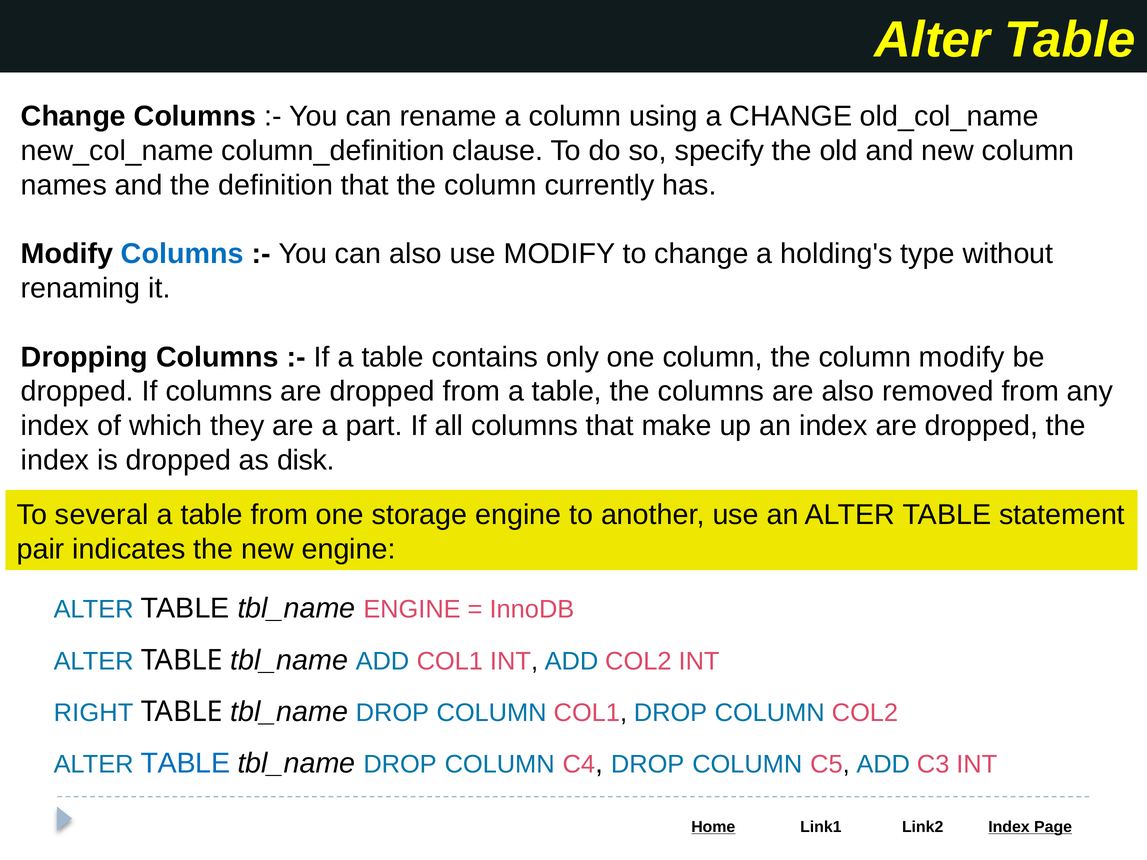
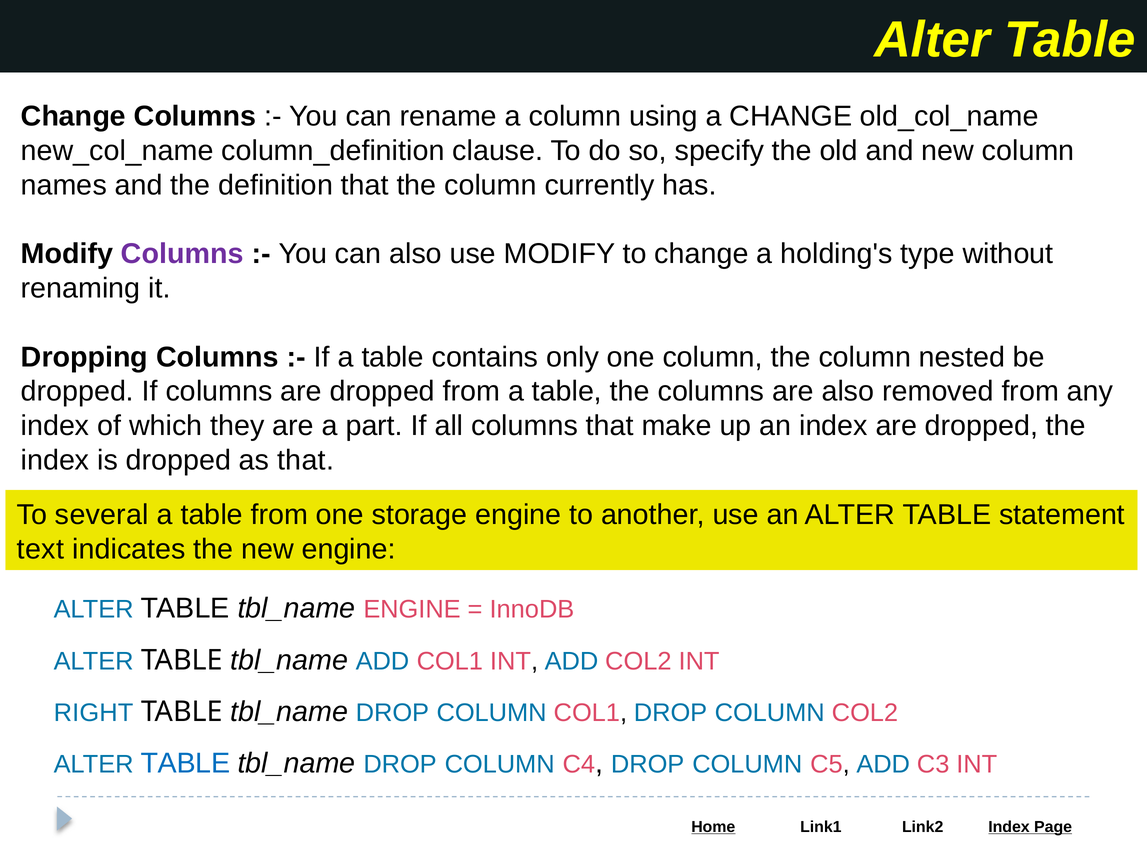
Columns colour: blue -> purple (182, 254)
column modify: modify -> nested (962, 357)
as disk: disk -> that (306, 460)
pair: pair -> text (40, 549)
